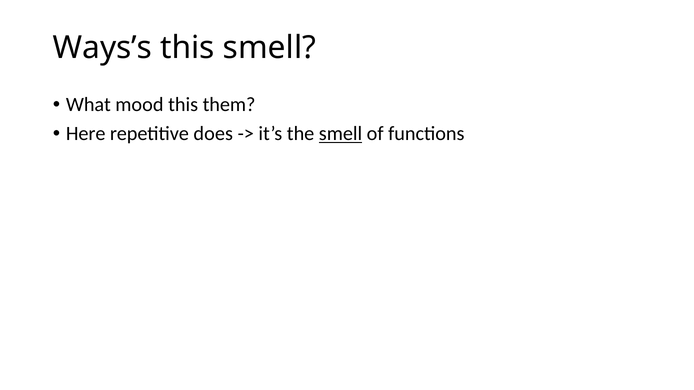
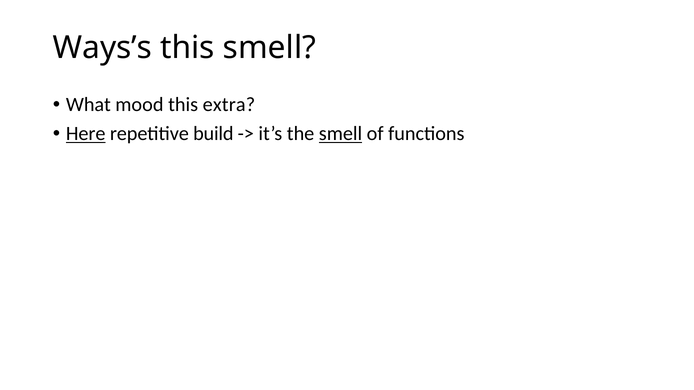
them: them -> extra (229, 105)
Here underline: none -> present (86, 134)
does: does -> build (213, 134)
